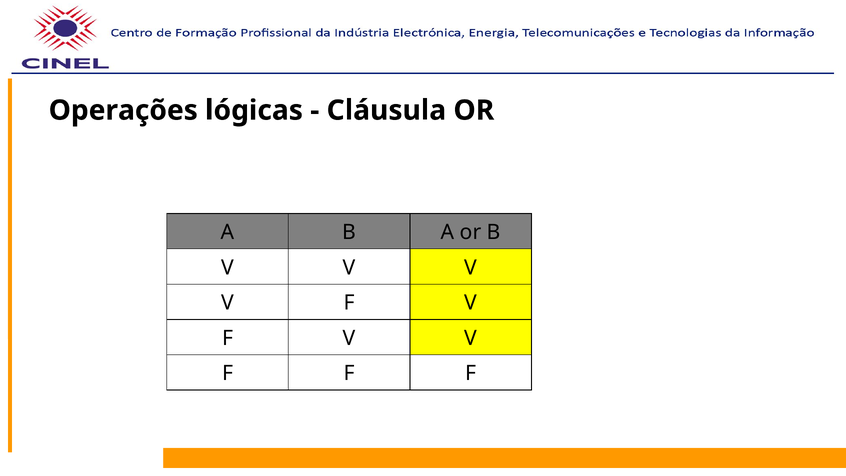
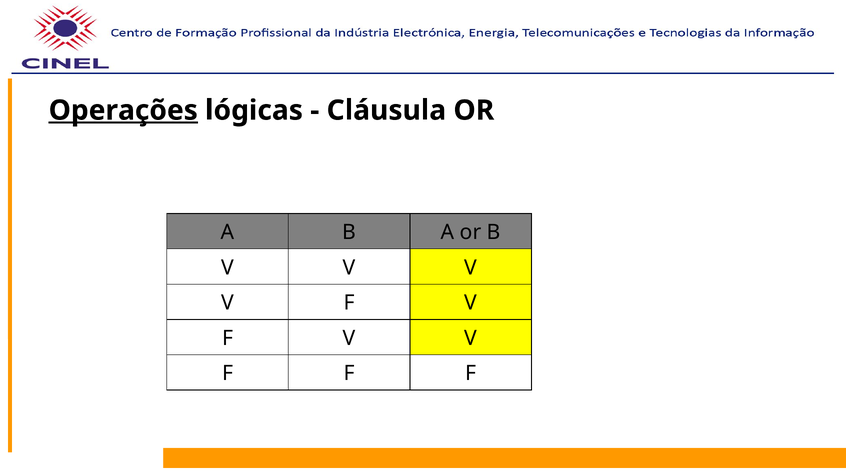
Operações underline: none -> present (123, 110)
